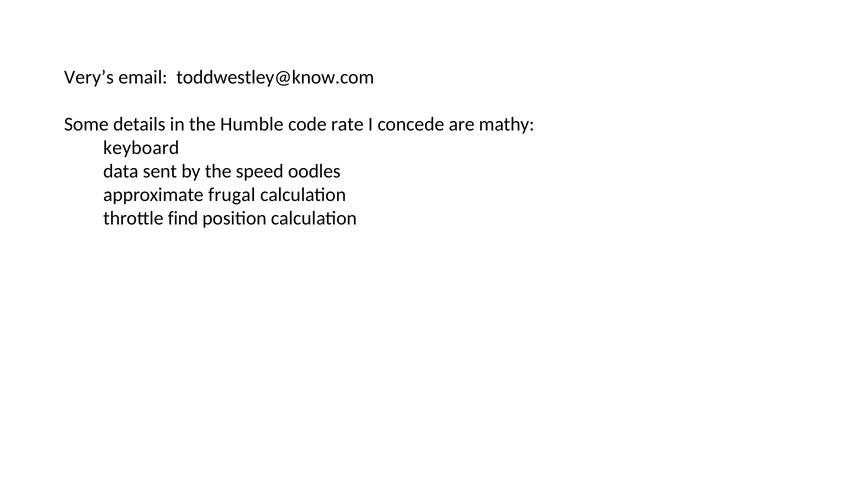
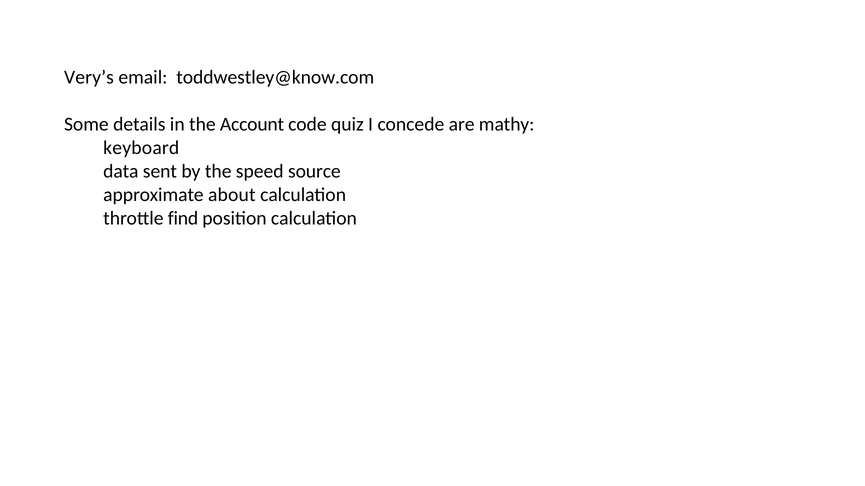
Humble: Humble -> Account (252, 124)
rate: rate -> quiz (347, 124)
oodles: oodles -> source (314, 171)
frugal: frugal -> about (232, 195)
